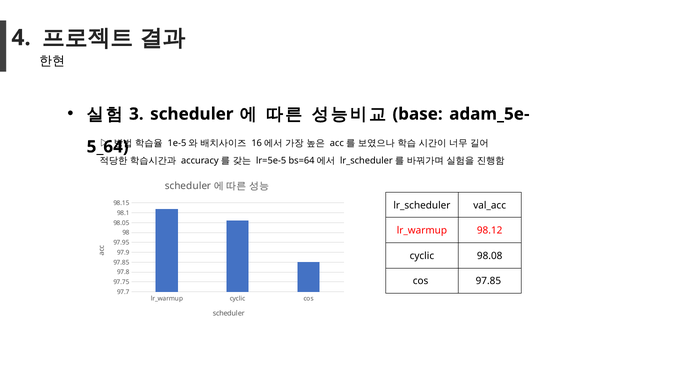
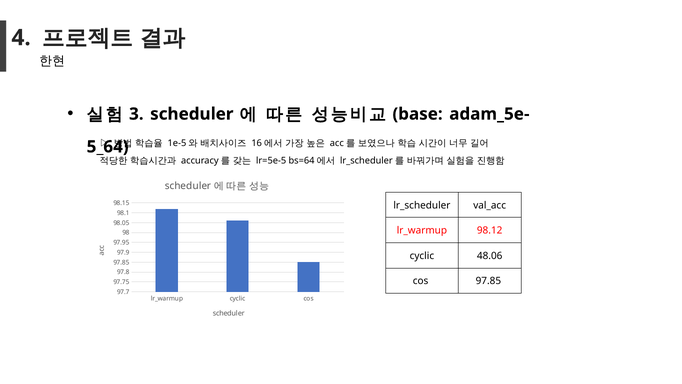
98.08: 98.08 -> 48.06 (490, 256)
